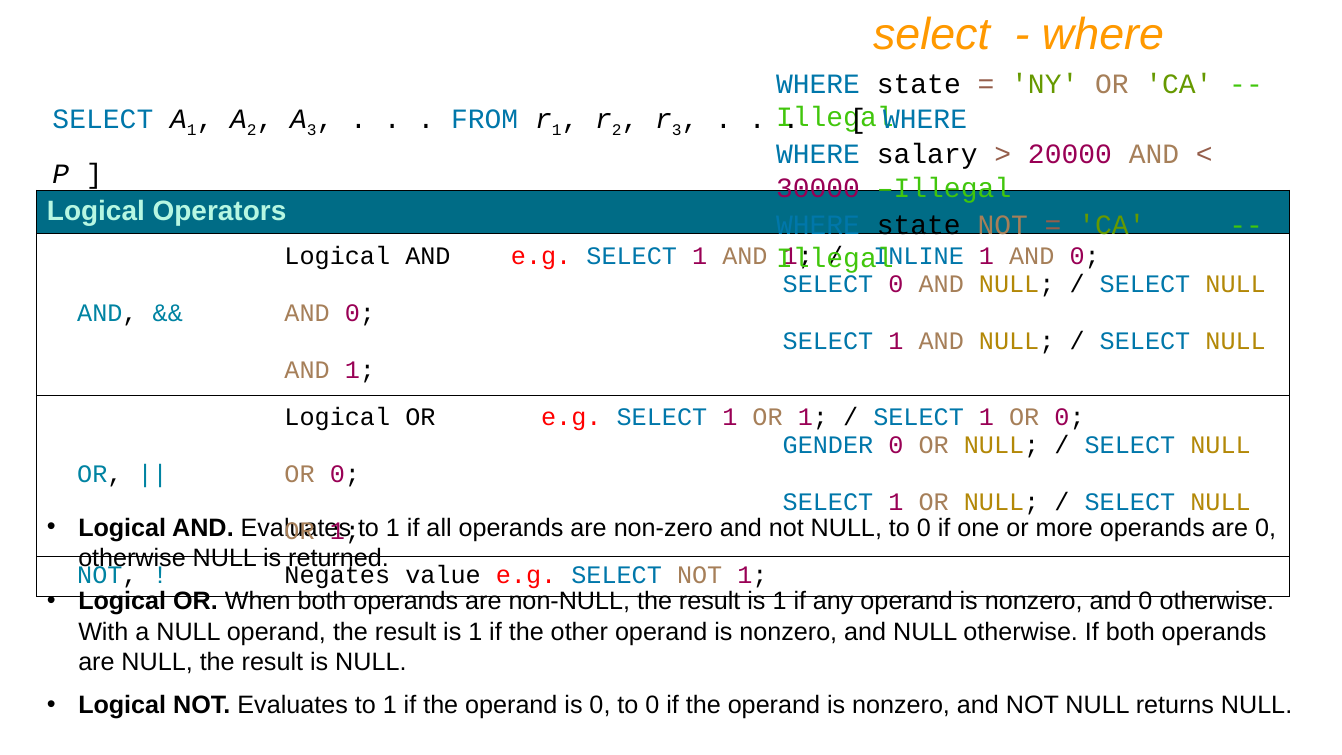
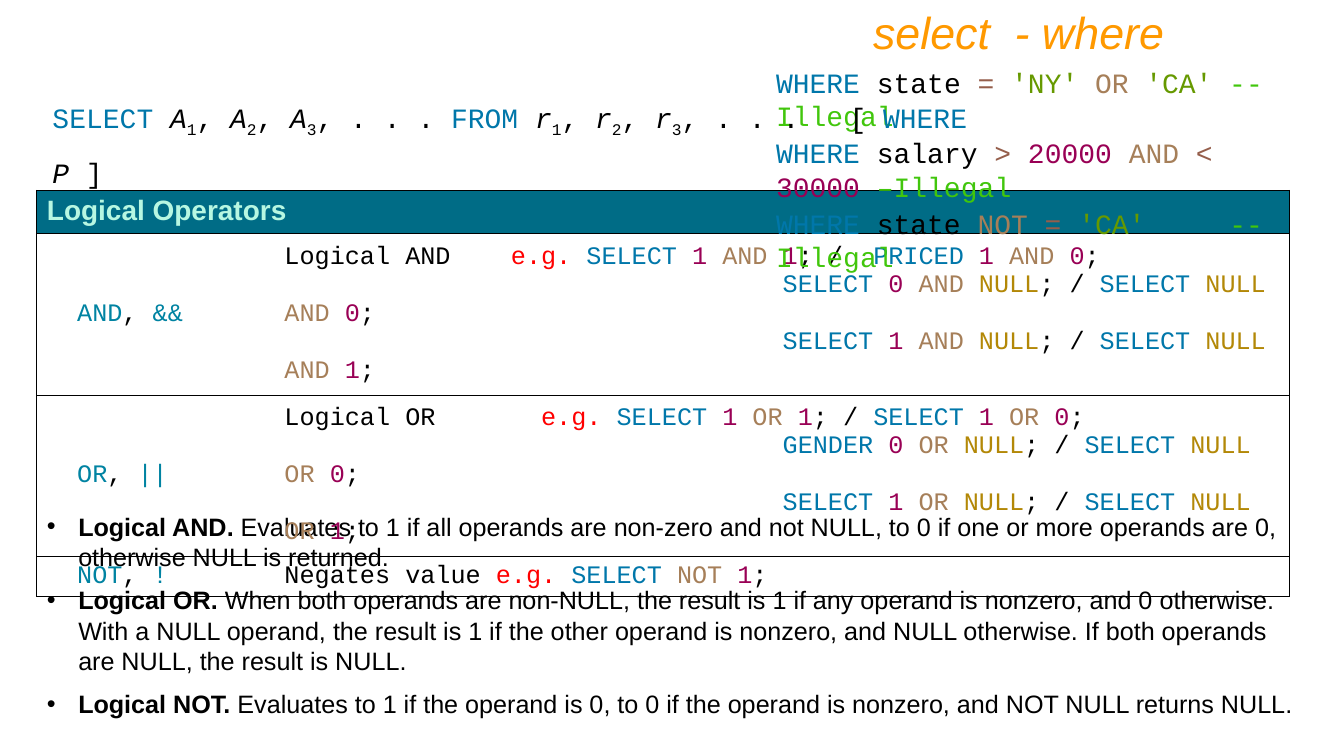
INLINE: INLINE -> PRICED (919, 256)
